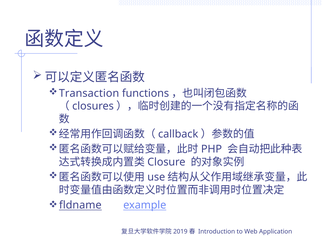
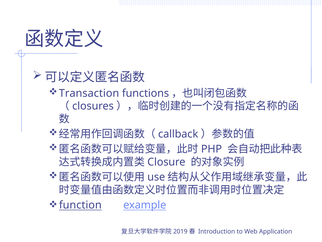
fldname: fldname -> function (80, 205)
